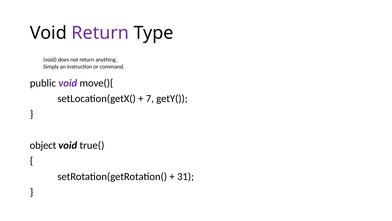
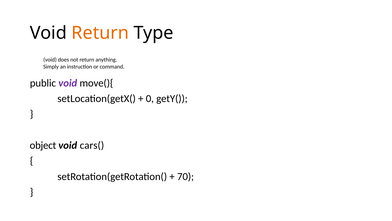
Return colour: purple -> orange (100, 33)
7: 7 -> 0 (150, 98)
true(: true( -> cars( (92, 145)
31: 31 -> 70 (186, 176)
